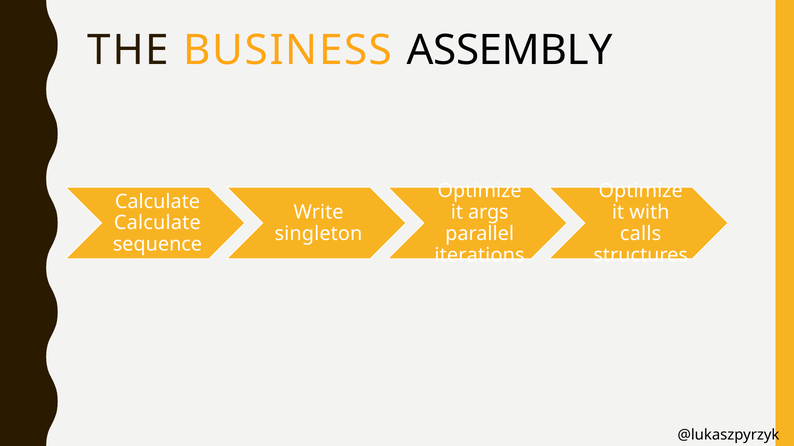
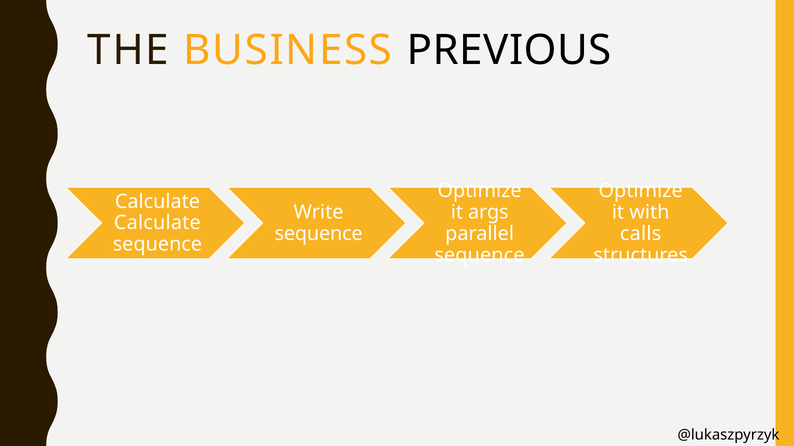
ASSEMBLY: ASSEMBLY -> PREVIOUS (509, 50)
singleton: singleton -> sequence (319, 234)
iterations: iterations -> sequence (479, 255)
